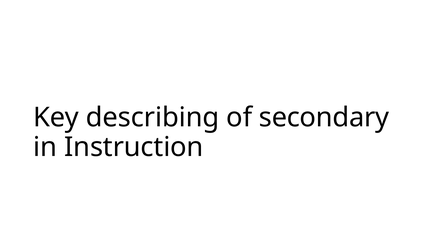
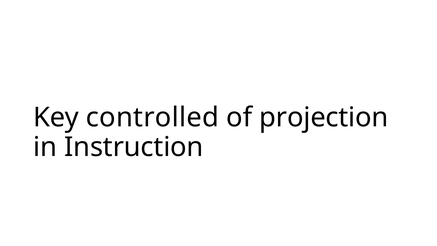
describing: describing -> controlled (152, 117)
secondary: secondary -> projection (324, 117)
